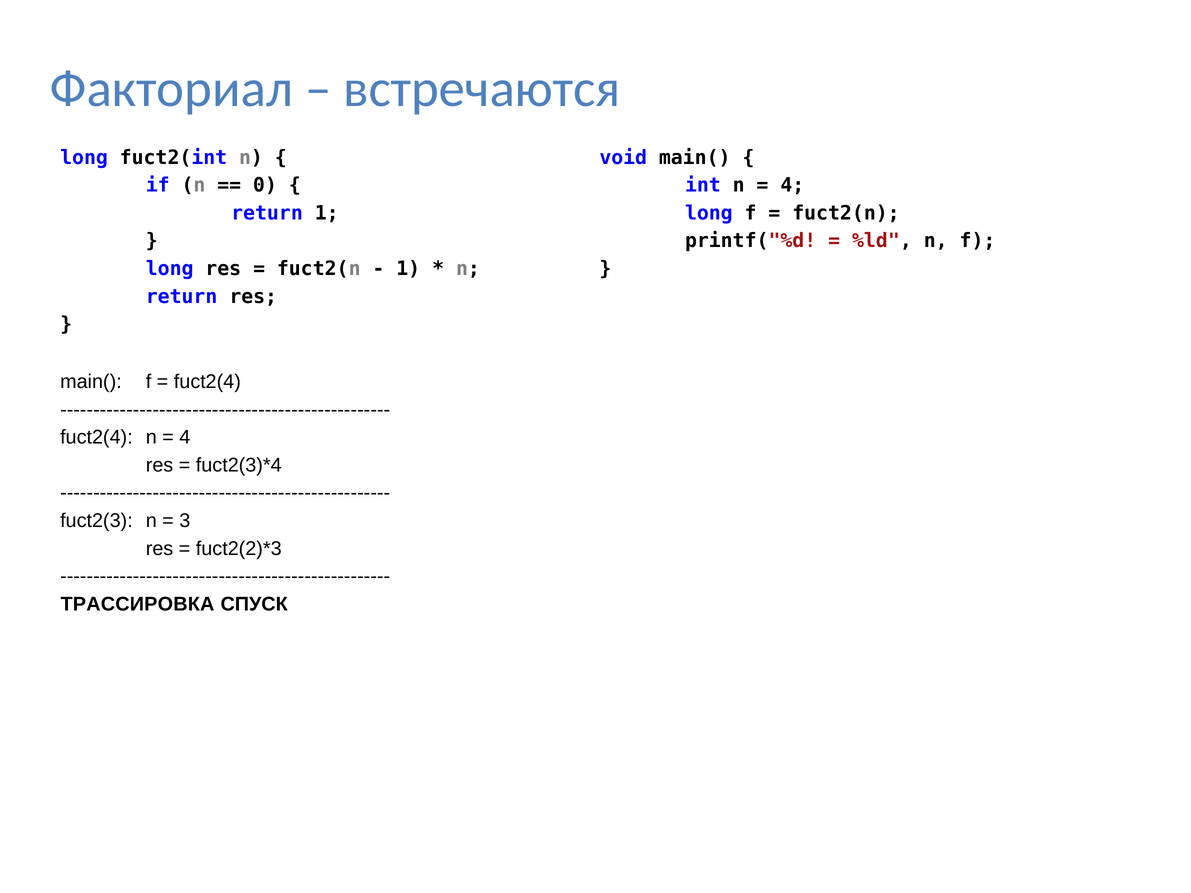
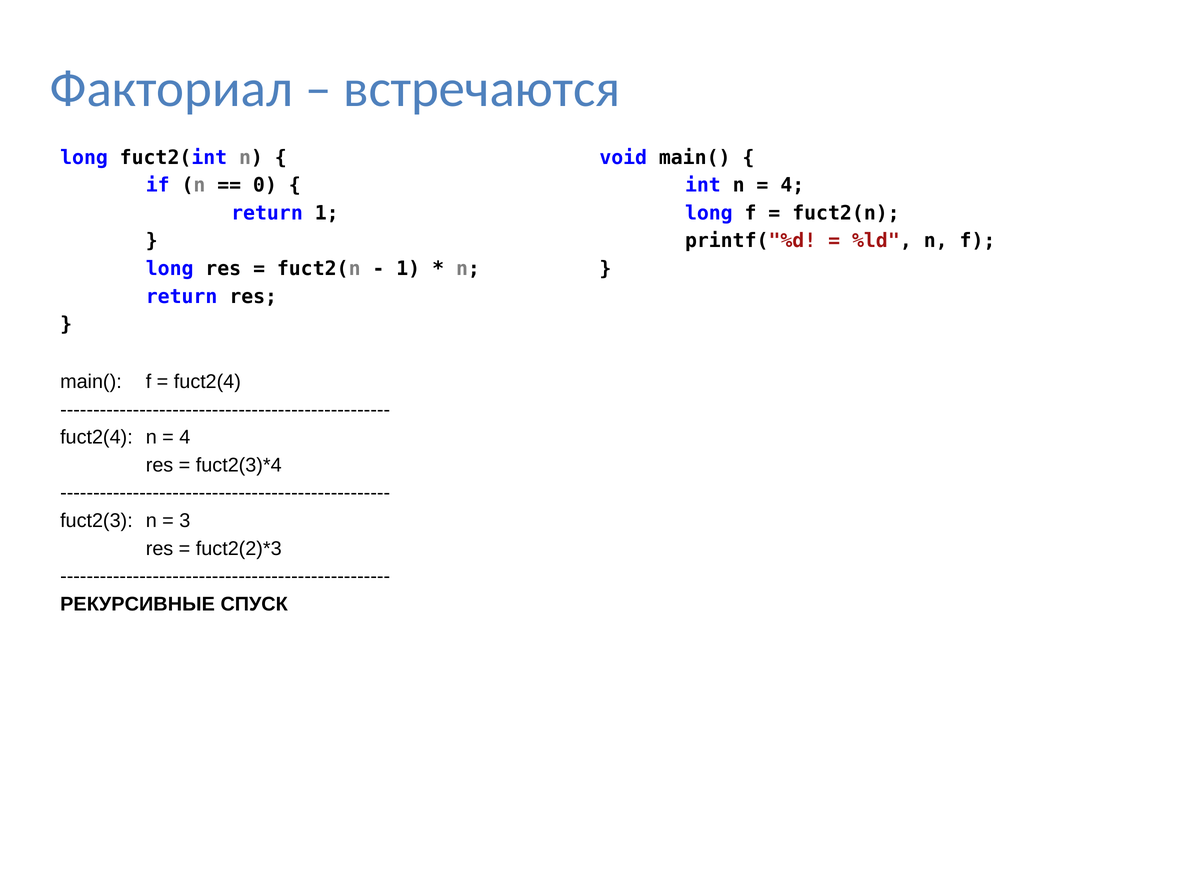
ТРАССИРОВКА: ТРАССИРОВКА -> РЕКУРСИВНЫЕ (138, 604)
